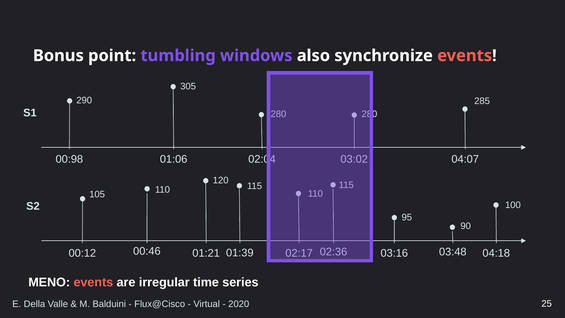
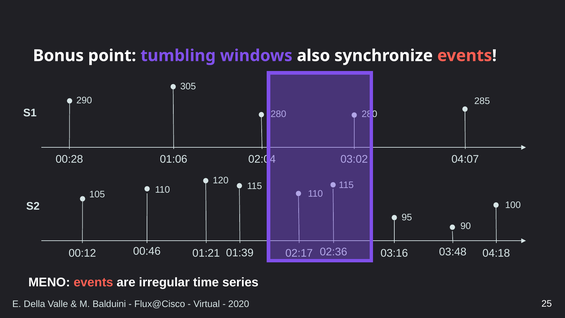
00:98: 00:98 -> 00:28 (69, 159)
